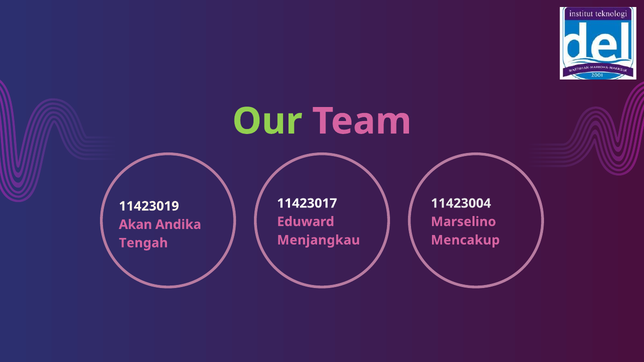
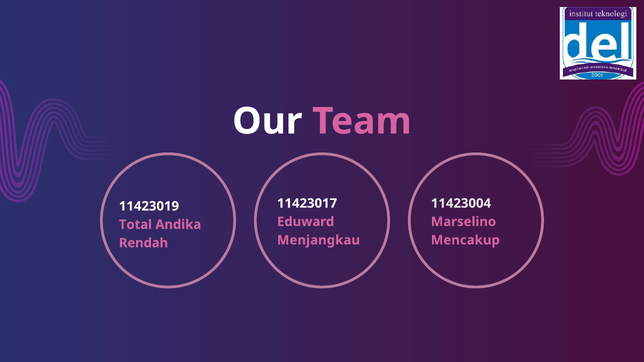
Our colour: light green -> white (267, 121)
Akan: Akan -> Total (135, 225)
Tengah: Tengah -> Rendah (143, 243)
